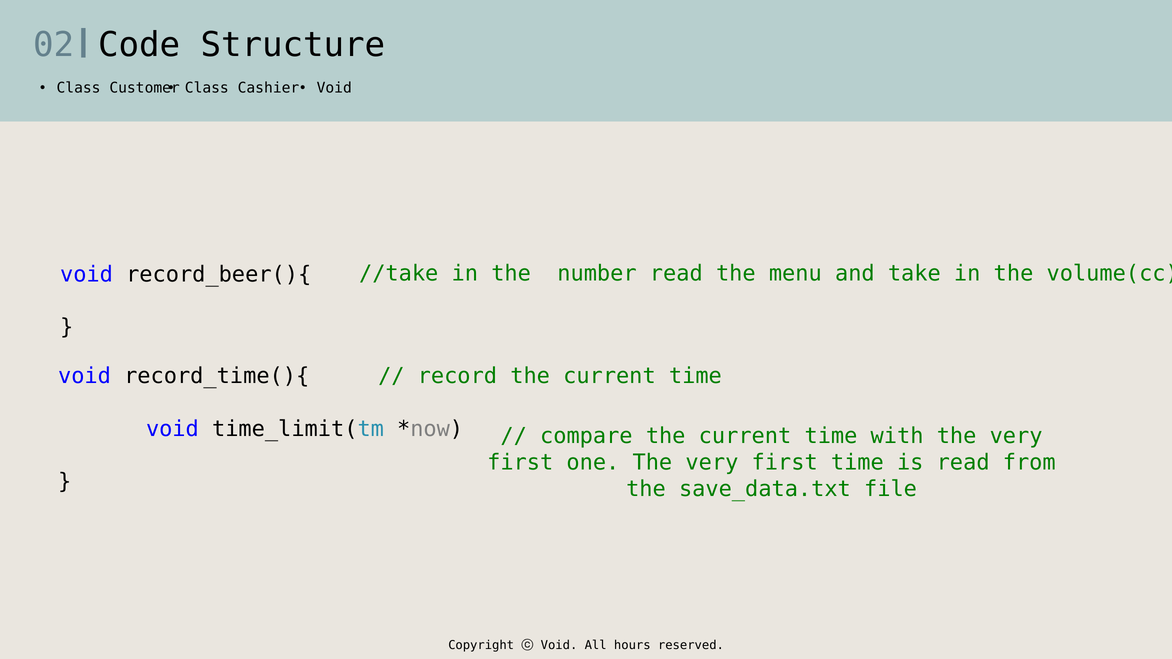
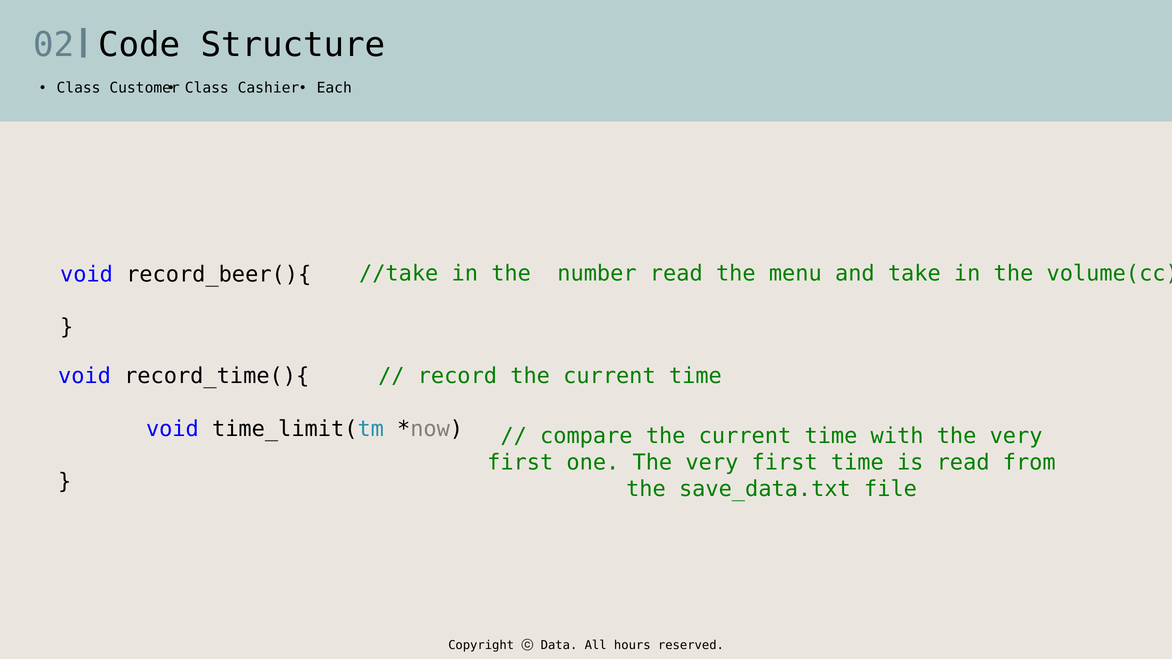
Void: Void -> Each (334, 88)
Copyright Void: Void -> Data (559, 645)
